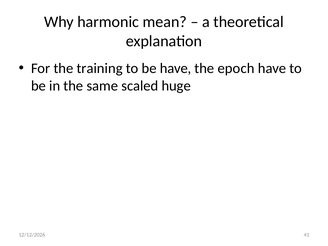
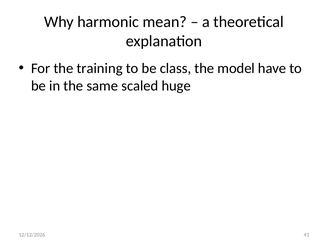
be have: have -> class (175, 68)
epoch: epoch -> model (236, 68)
